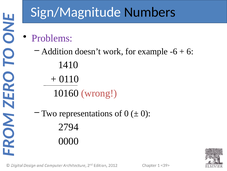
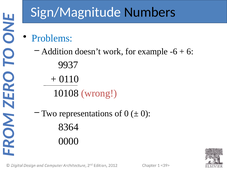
Problems colour: purple -> blue (52, 38)
1410: 1410 -> 9937 (68, 65)
10160: 10160 -> 10108 (66, 93)
2794: 2794 -> 8364 (68, 126)
